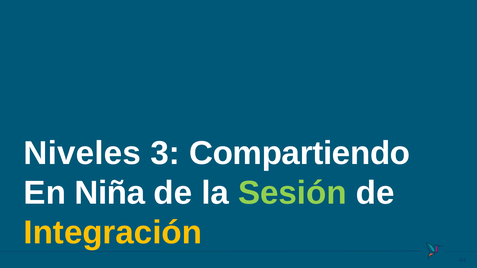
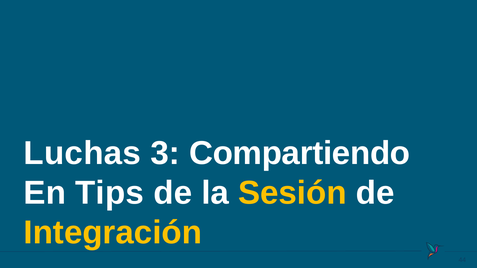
Niveles: Niveles -> Luchas (82, 153)
Niña: Niña -> Tips (110, 193)
Sesión colour: light green -> yellow (292, 193)
